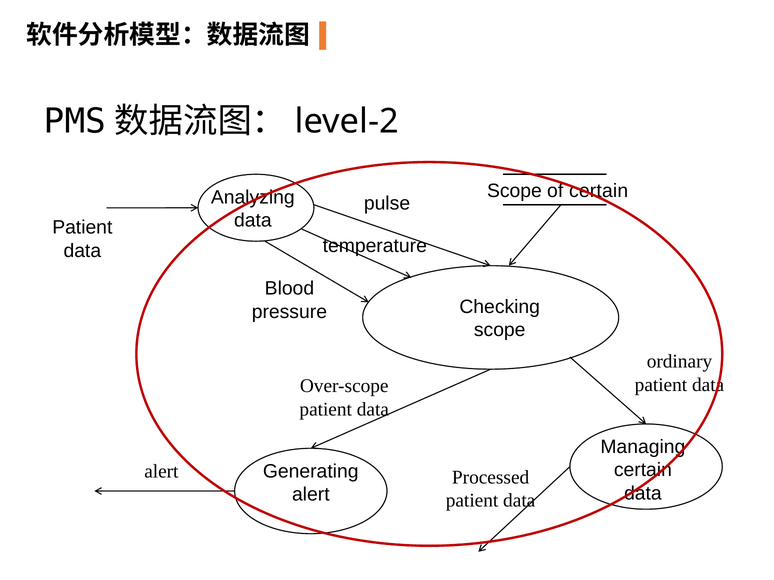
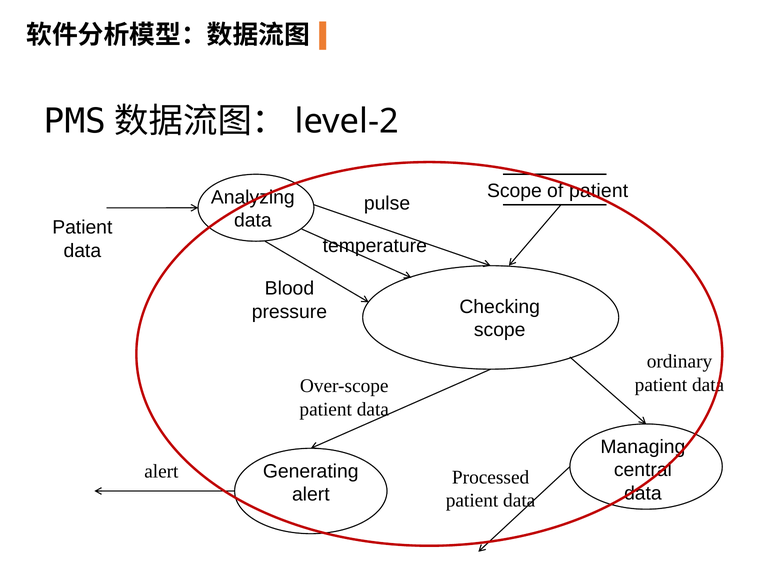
of certain: certain -> patient (599, 191)
certain: certain -> central (643, 470)
